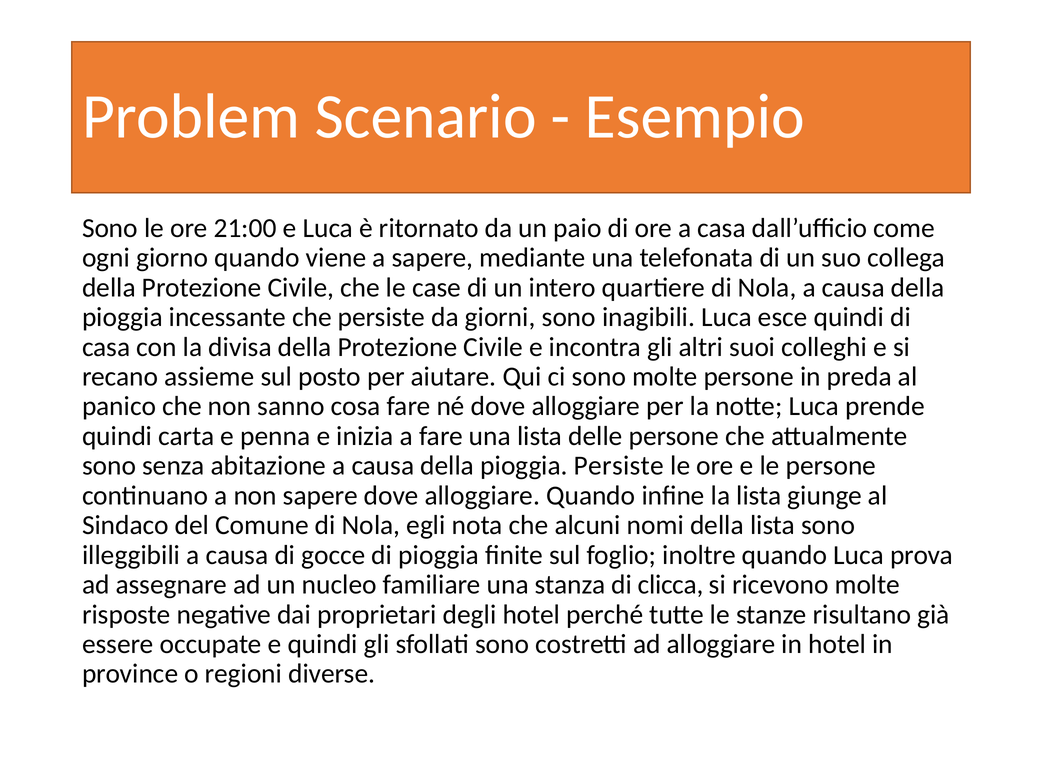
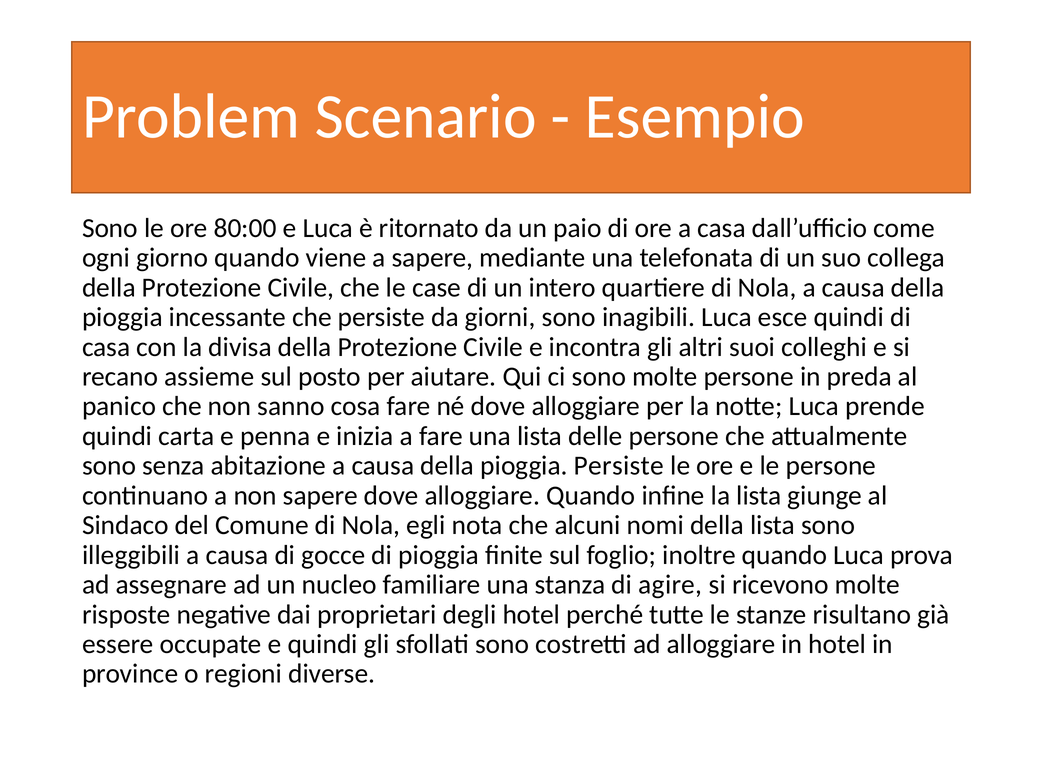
21:00: 21:00 -> 80:00 (245, 228)
clicca: clicca -> agire (670, 584)
